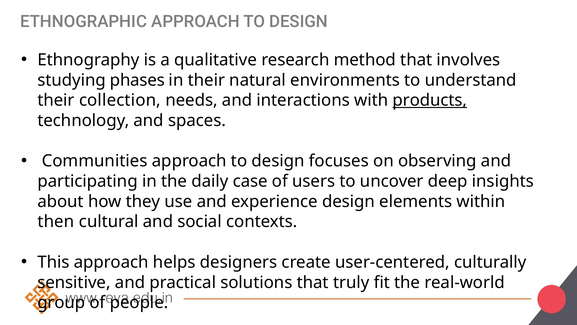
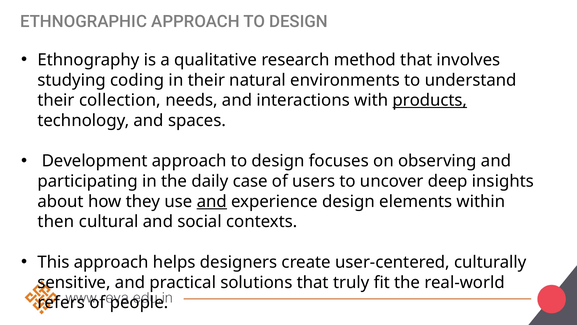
phases: phases -> coding (137, 80)
Communities: Communities -> Development (95, 161)
and underline: none -> present (212, 201)
group: group -> refers (61, 302)
